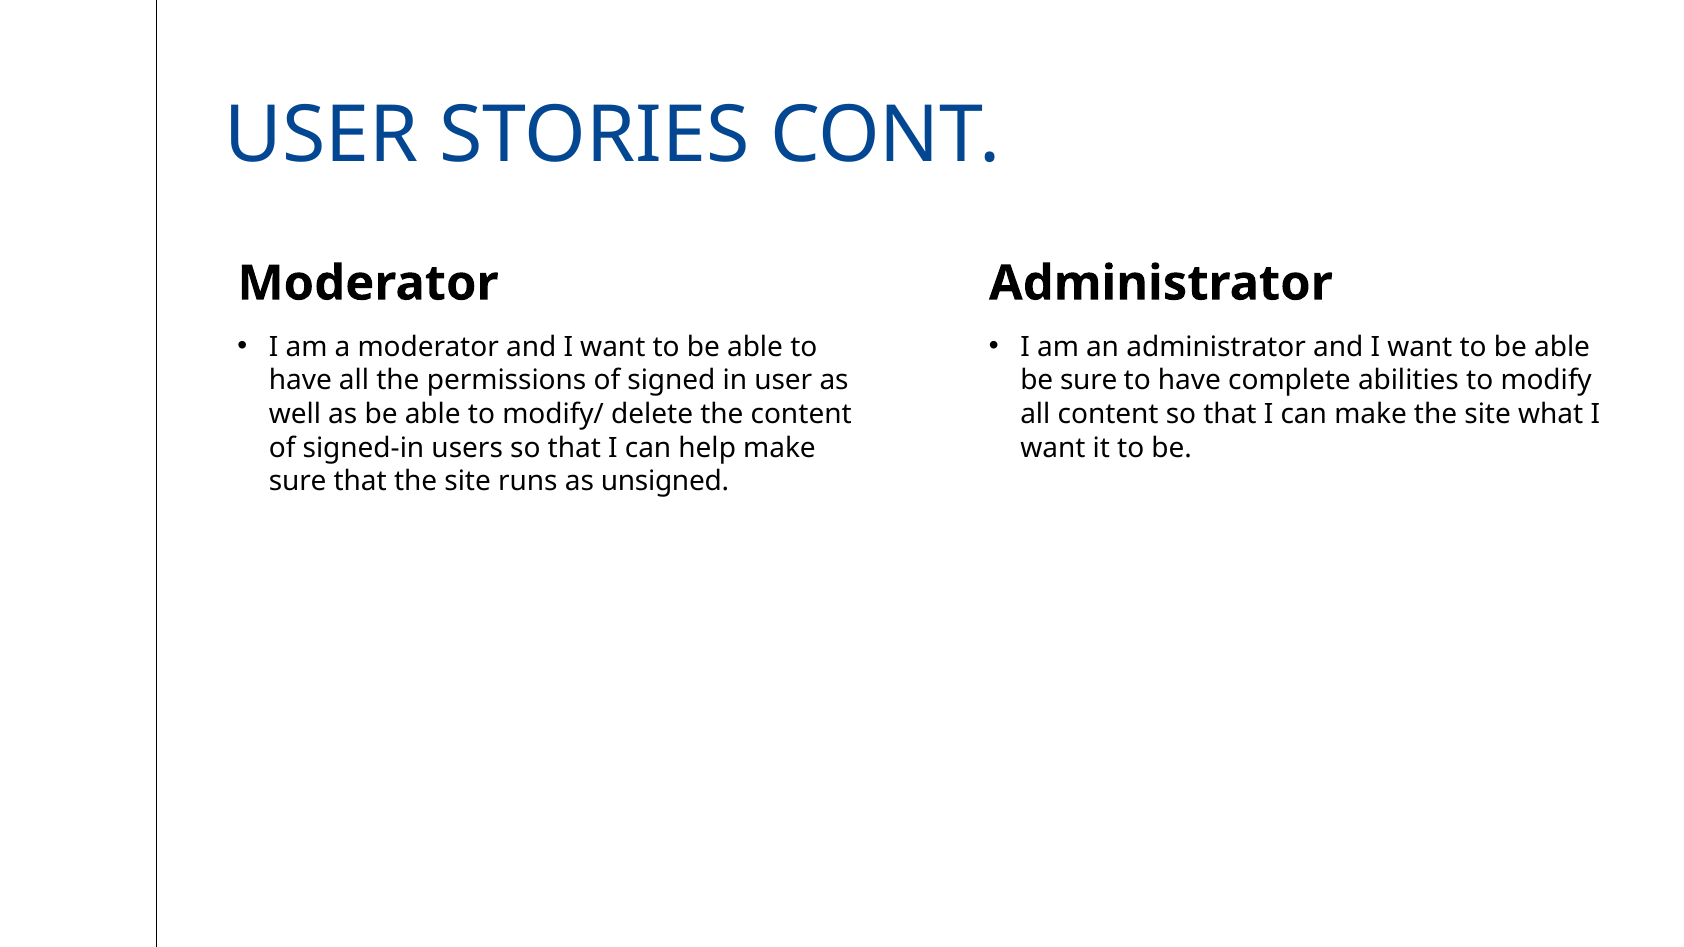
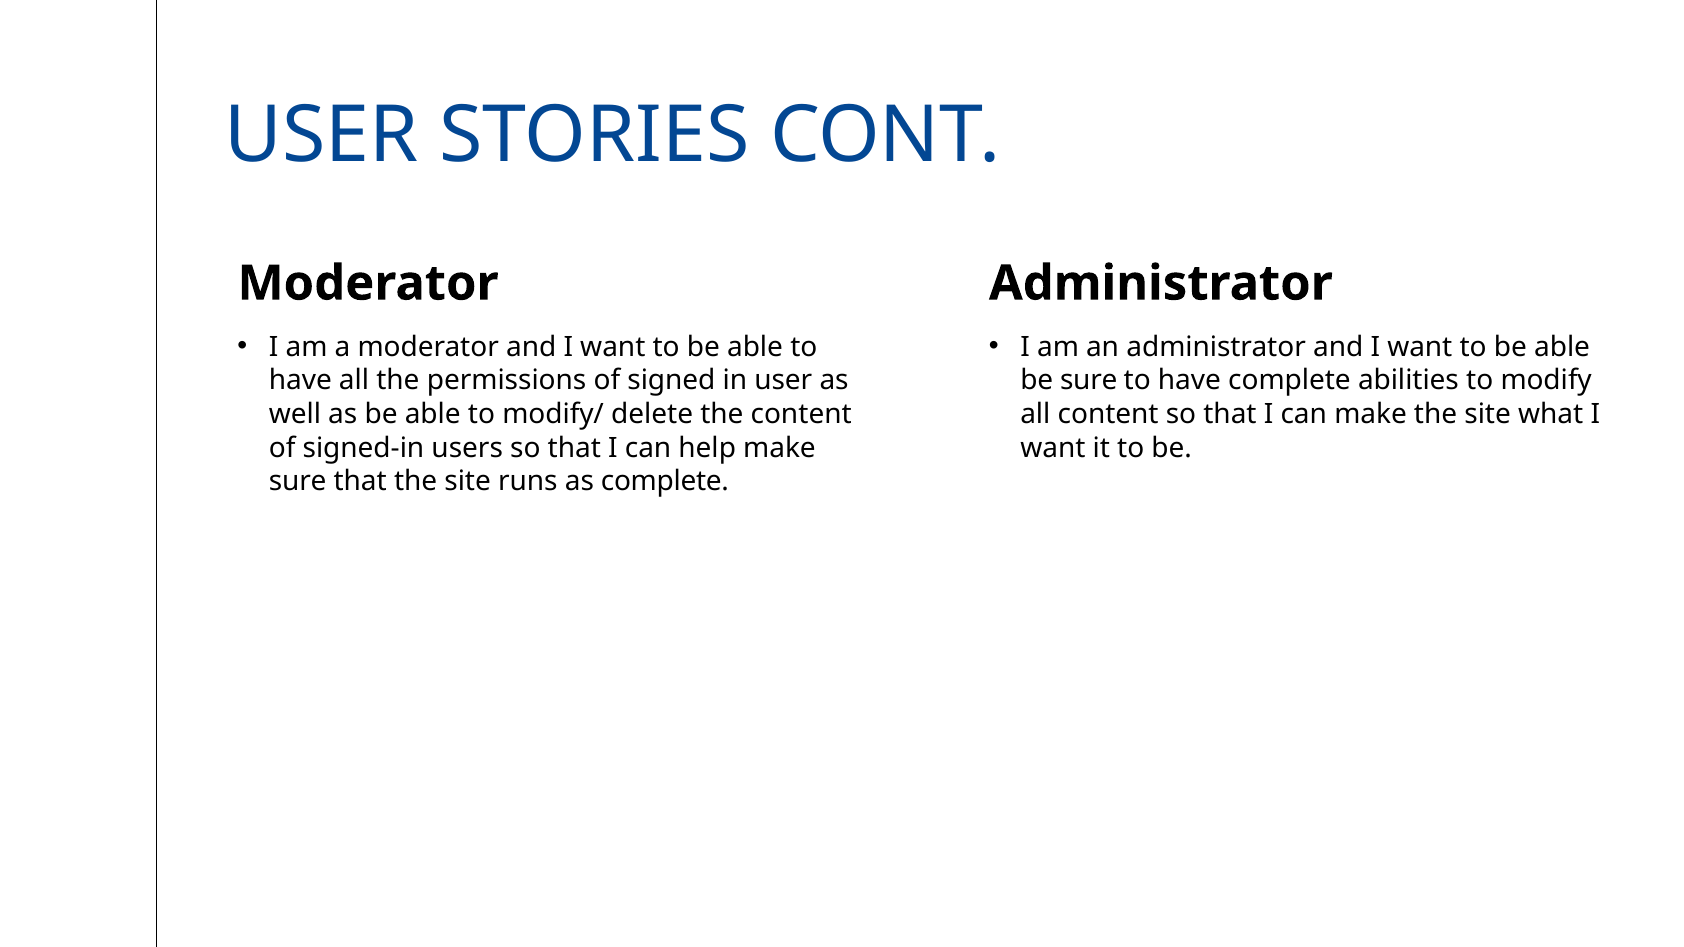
as unsigned: unsigned -> complete (665, 482)
